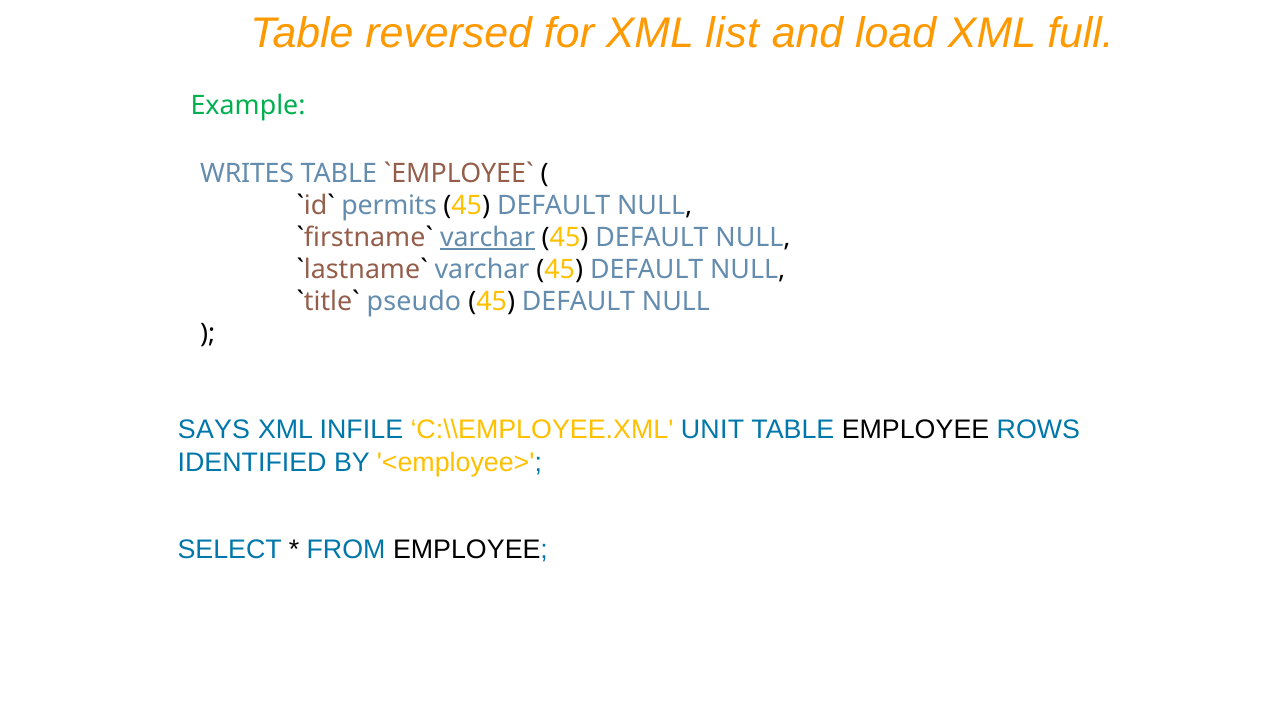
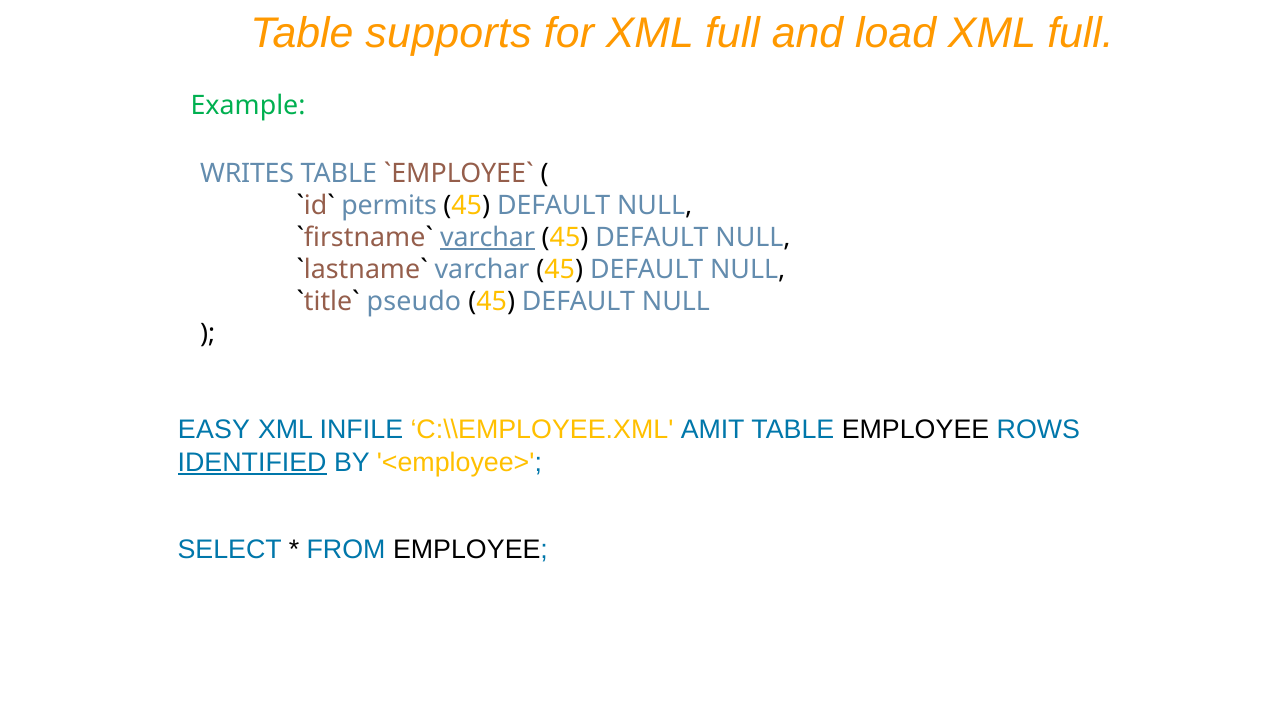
reversed: reversed -> supports (449, 33)
for XML list: list -> full (732, 33)
SAYS: SAYS -> EASY (214, 430)
UNIT: UNIT -> AMIT (713, 430)
IDENTIFIED underline: none -> present (252, 462)
